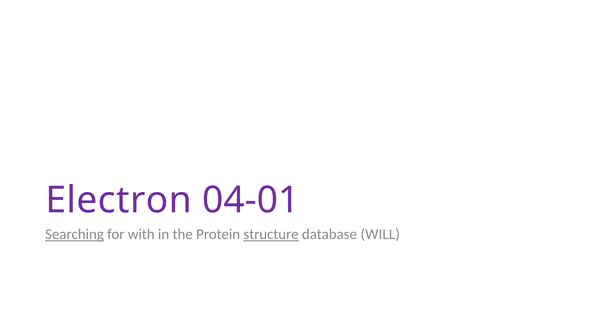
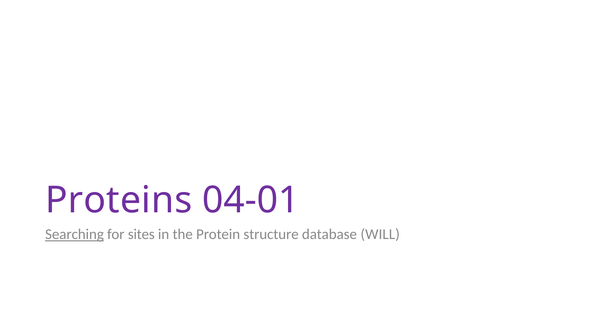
Electron: Electron -> Proteins (119, 200)
with: with -> sites (141, 235)
structure underline: present -> none (271, 235)
